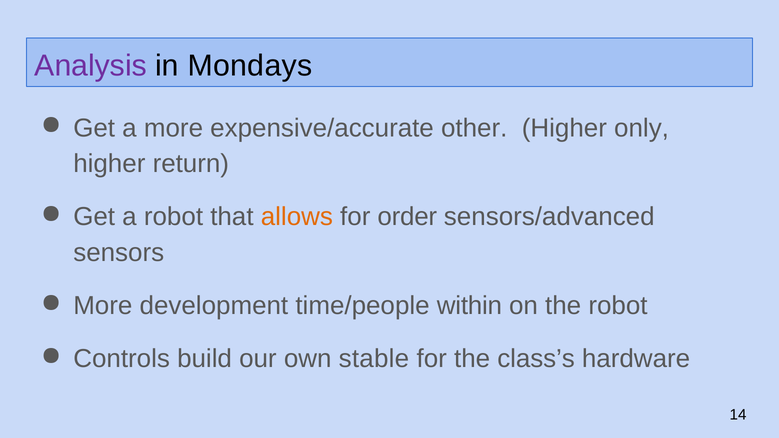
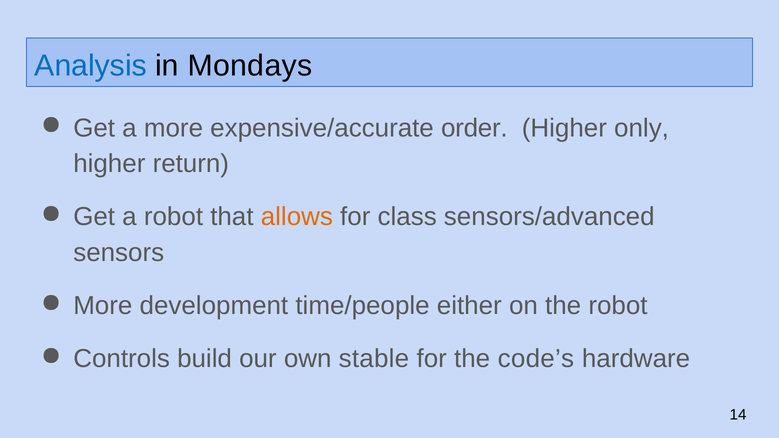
Analysis colour: purple -> blue (91, 66)
other: other -> order (474, 128)
order: order -> class (407, 217)
within: within -> either (469, 306)
class’s: class’s -> code’s (536, 359)
